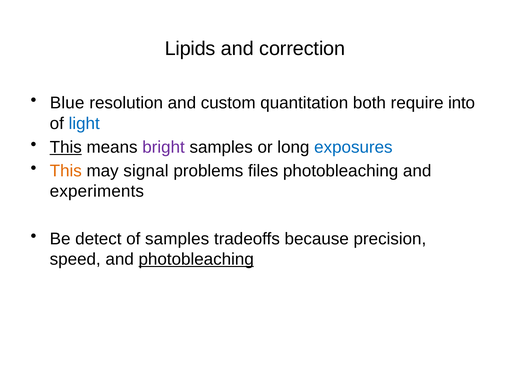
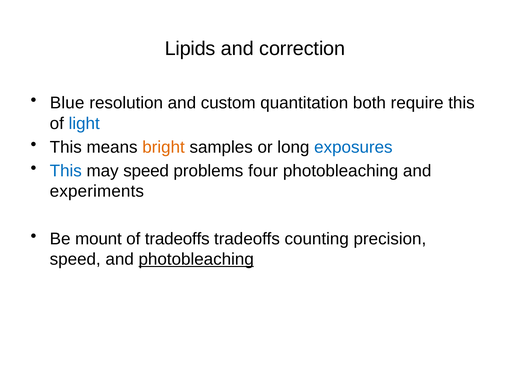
require into: into -> this (461, 103)
This underline: present -> none (66, 147)
bright colour: purple -> orange (164, 147)
This colour: orange -> blue (66, 171)
may signal: signal -> speed (146, 171)
files: files -> four (263, 171)
detect: detect -> mount (98, 239)
of samples: samples -> tradeoffs (177, 239)
because: because -> counting (317, 239)
